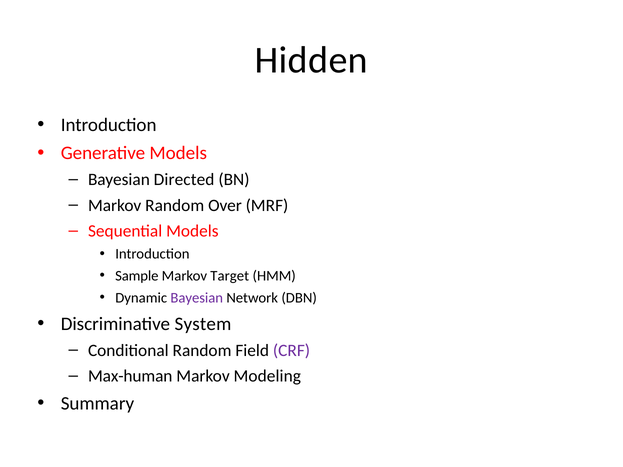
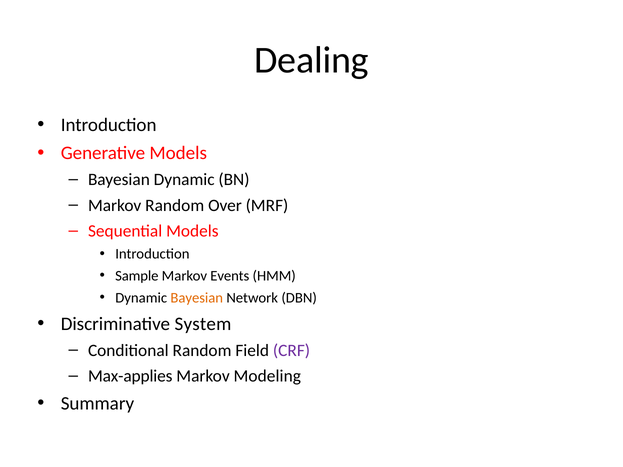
Hidden: Hidden -> Dealing (312, 60)
Bayesian Directed: Directed -> Dynamic (184, 180)
Target: Target -> Events (230, 276)
Bayesian colour: purple -> orange (197, 298)
Max-human: Max-human -> Max-applies (130, 376)
